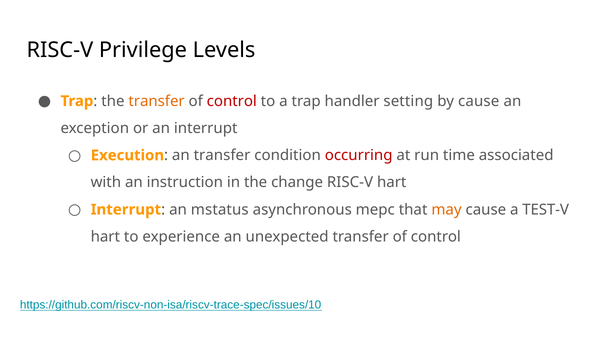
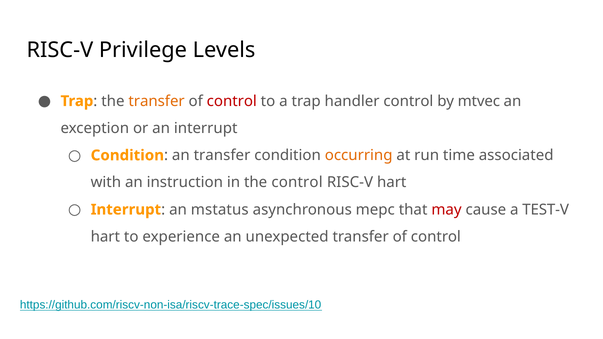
handler setting: setting -> control (408, 101)
by cause: cause -> mtvec (479, 101)
Execution: Execution -> Condition (127, 155)
occurring colour: red -> orange (359, 155)
the change: change -> control (297, 183)
may colour: orange -> red (446, 210)
